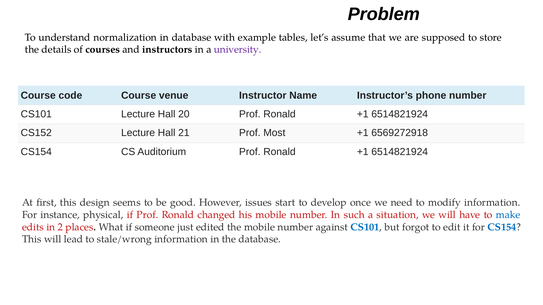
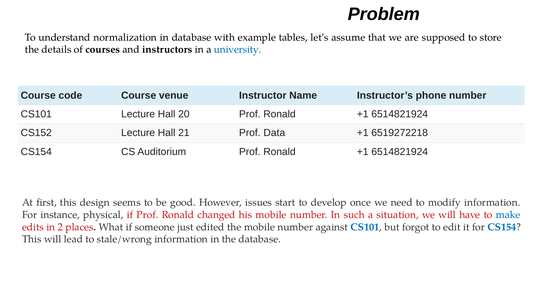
university colour: purple -> blue (238, 50)
Most: Most -> Data (274, 133)
6569272918: 6569272918 -> 6519272218 (400, 133)
